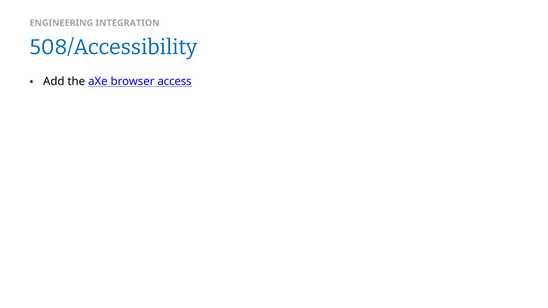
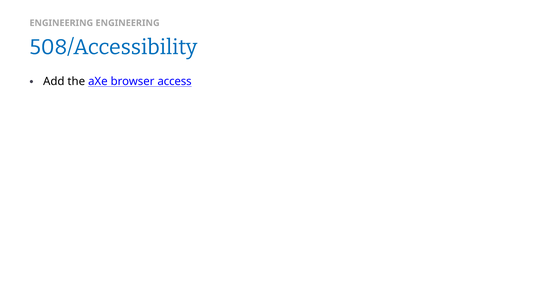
ENGINEERING INTEGRATION: INTEGRATION -> ENGINEERING (128, 23)
